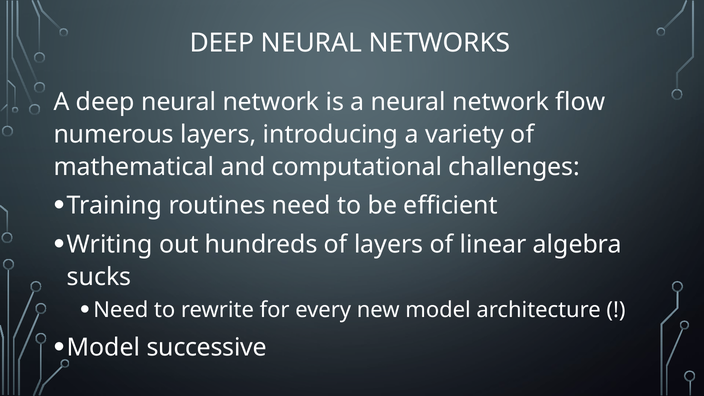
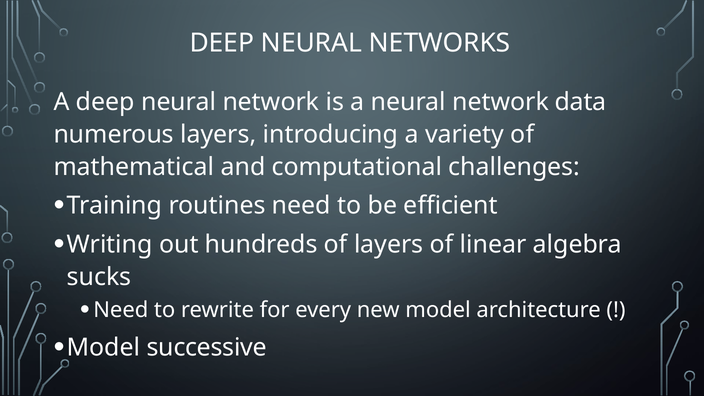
flow: flow -> data (581, 102)
